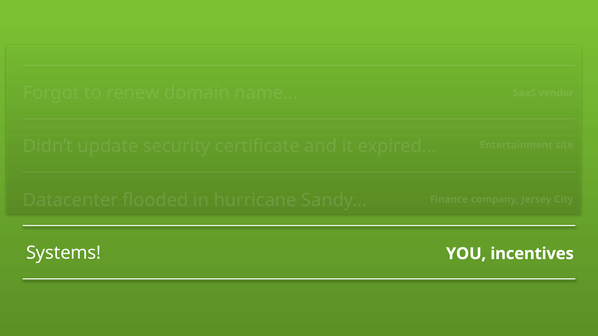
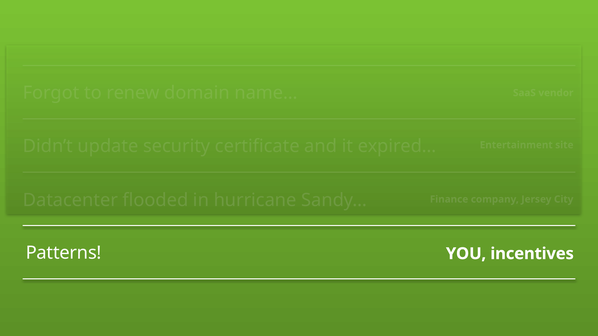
Systems: Systems -> Patterns (64, 253)
